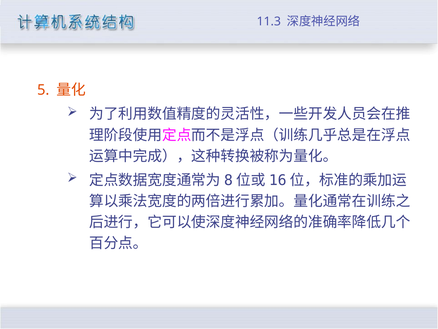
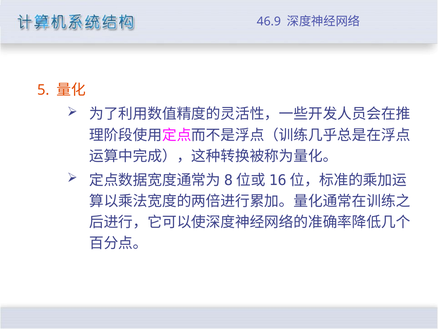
11.3: 11.3 -> 46.9 (269, 21)
